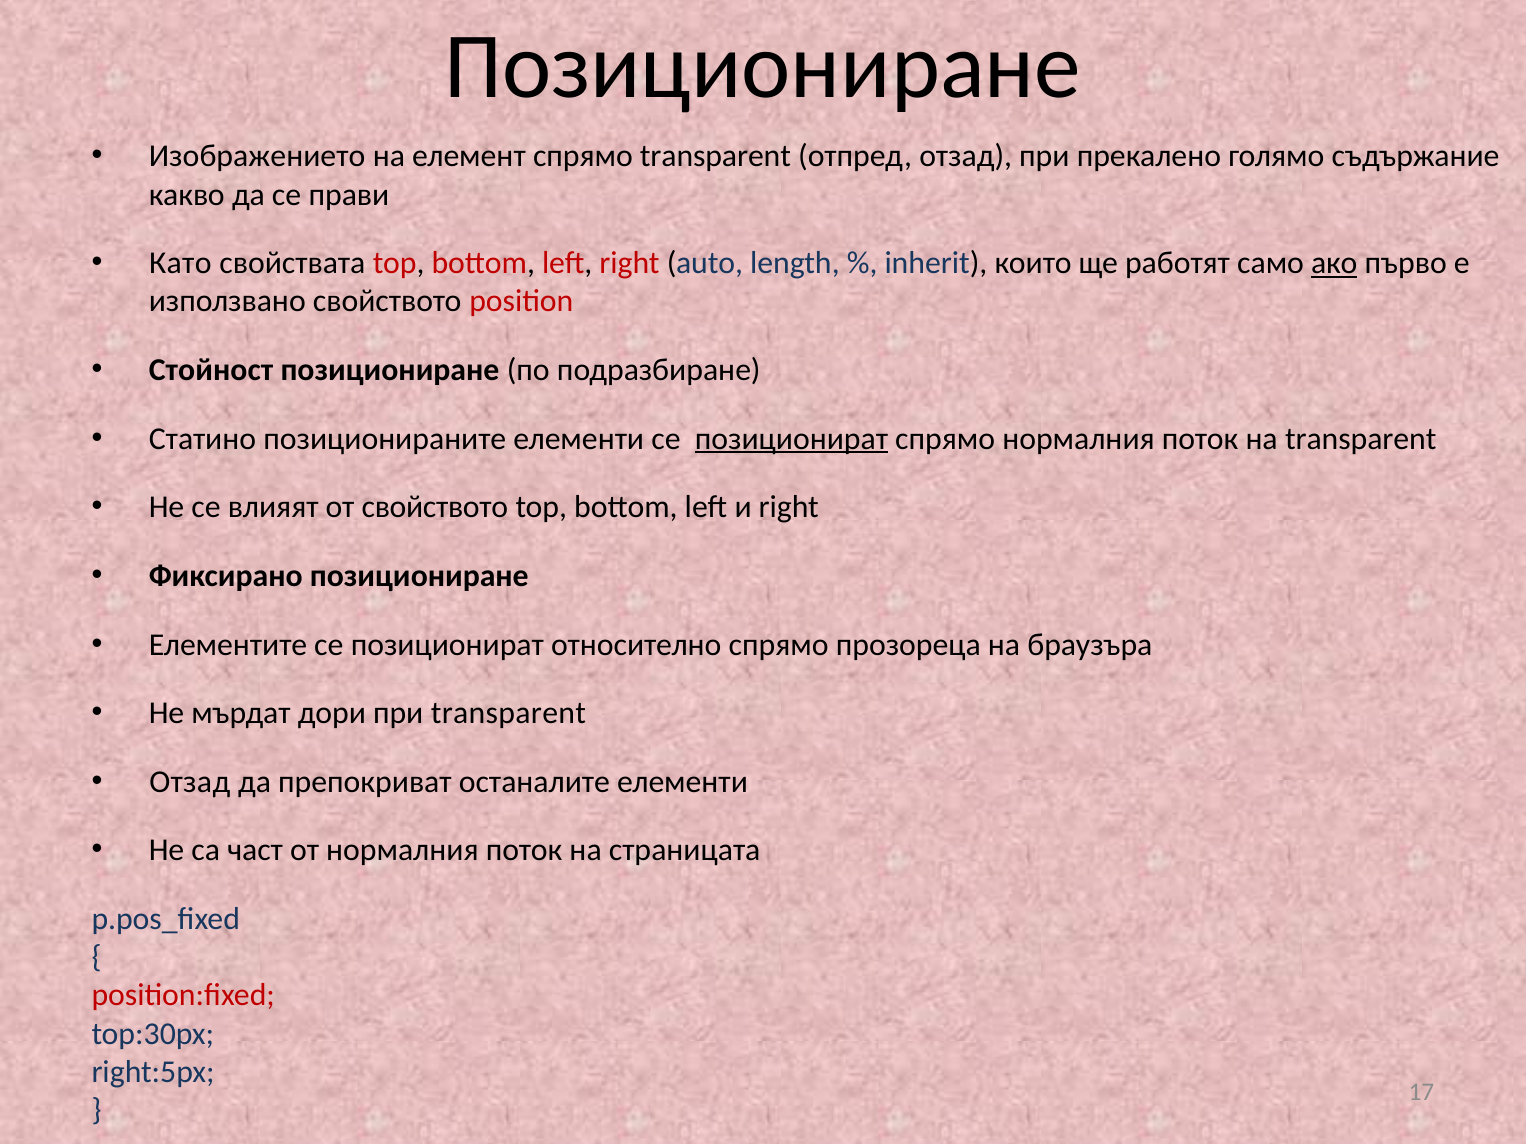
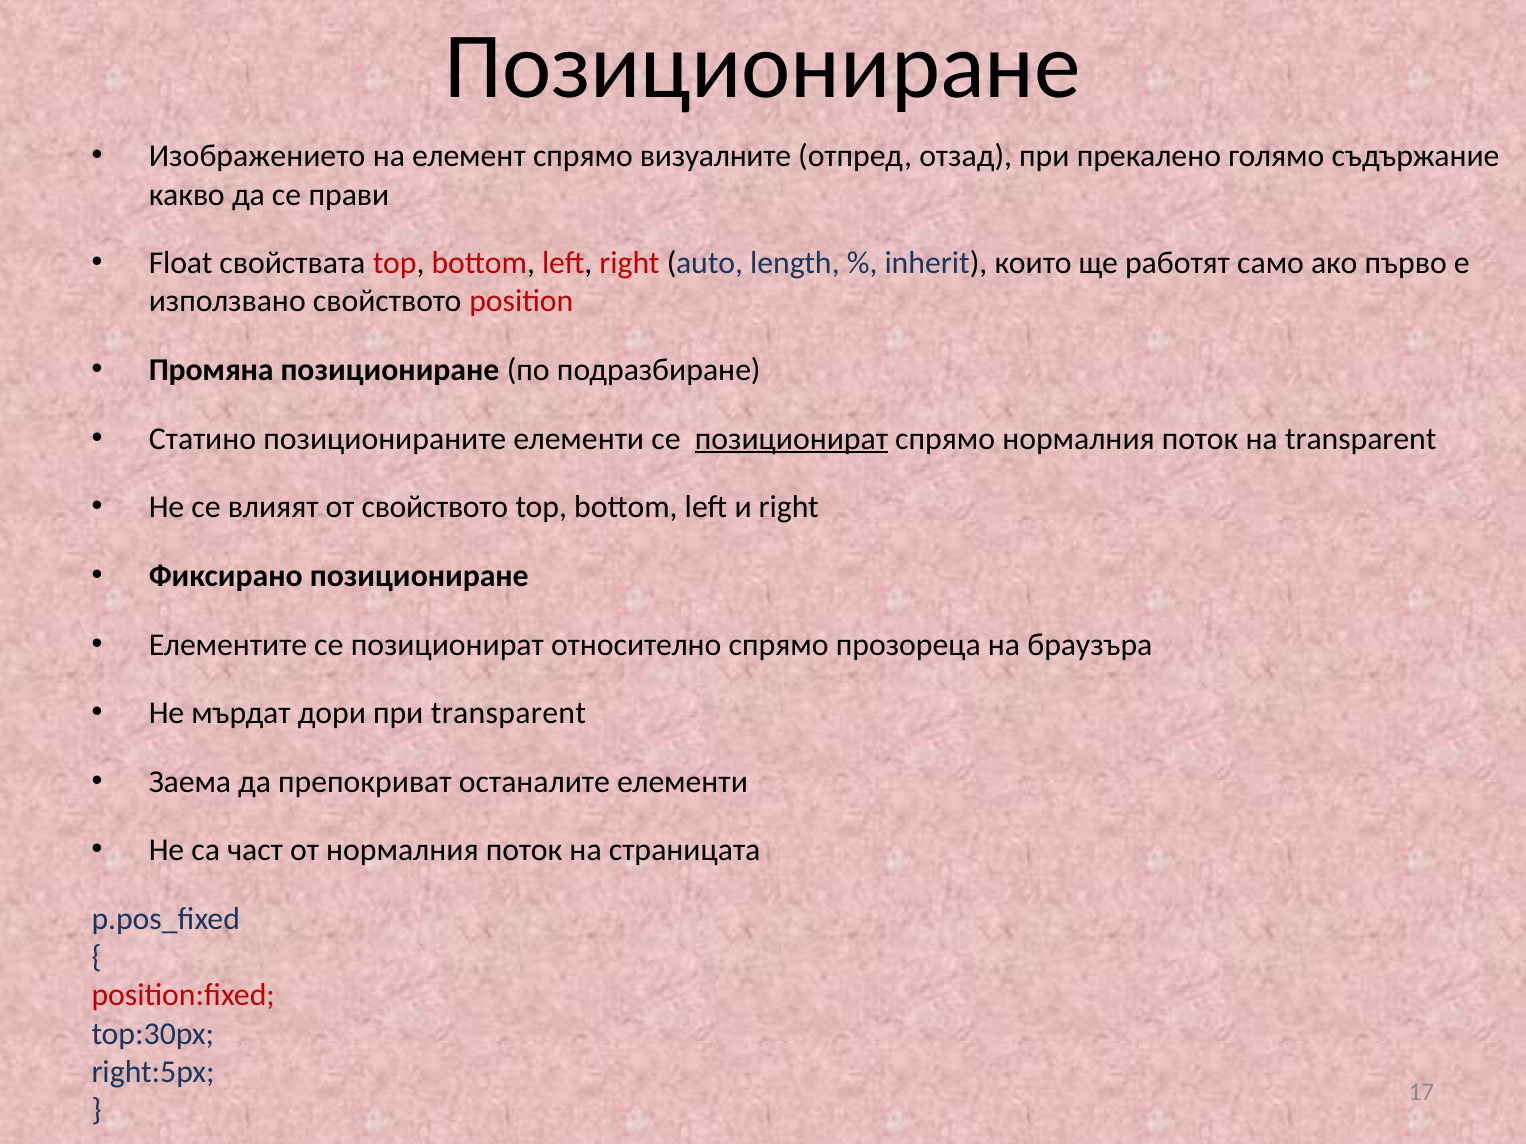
спрямо transparent: transparent -> визуалните (716, 157)
Като: Като -> Float (181, 263)
ако underline: present -> none (1334, 263)
Стойност: Стойност -> Промяна (211, 370)
Отзад: Отзад -> Заема (190, 782)
